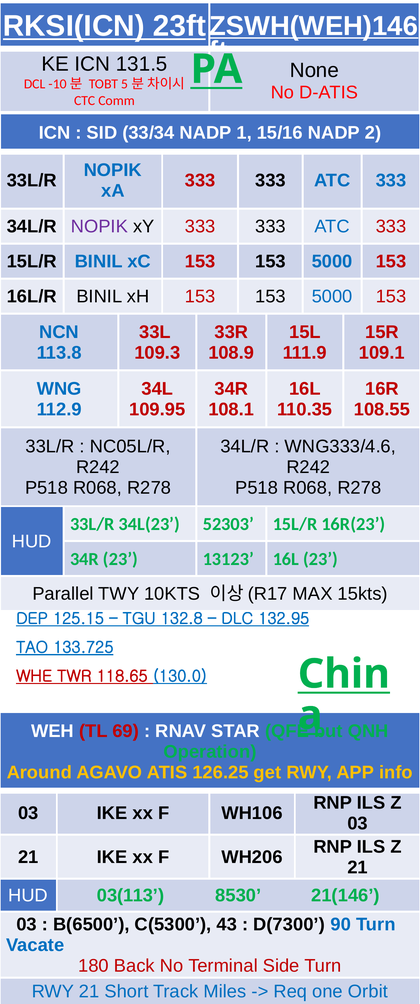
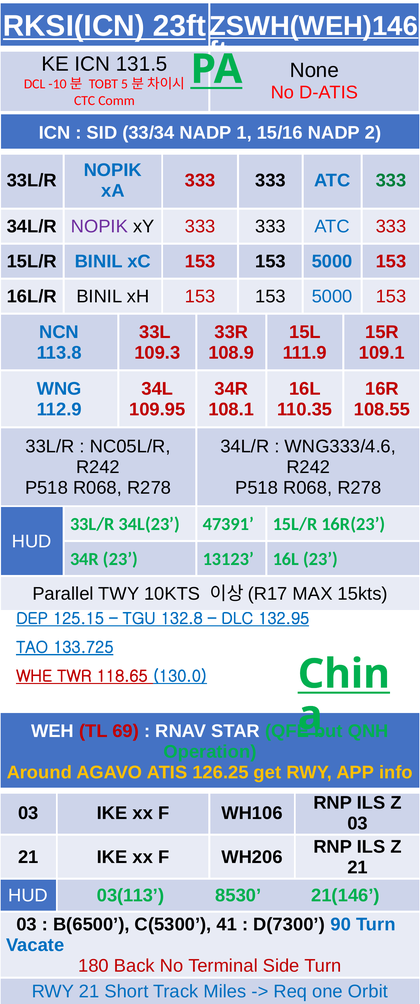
333 colour: blue -> green (391, 181)
52303: 52303 -> 47391 (228, 525)
43: 43 -> 41 (227, 925)
